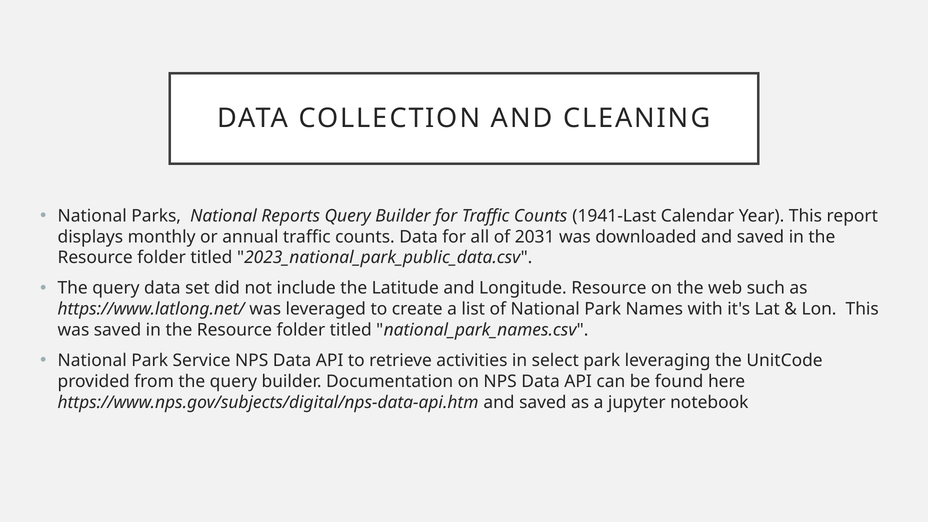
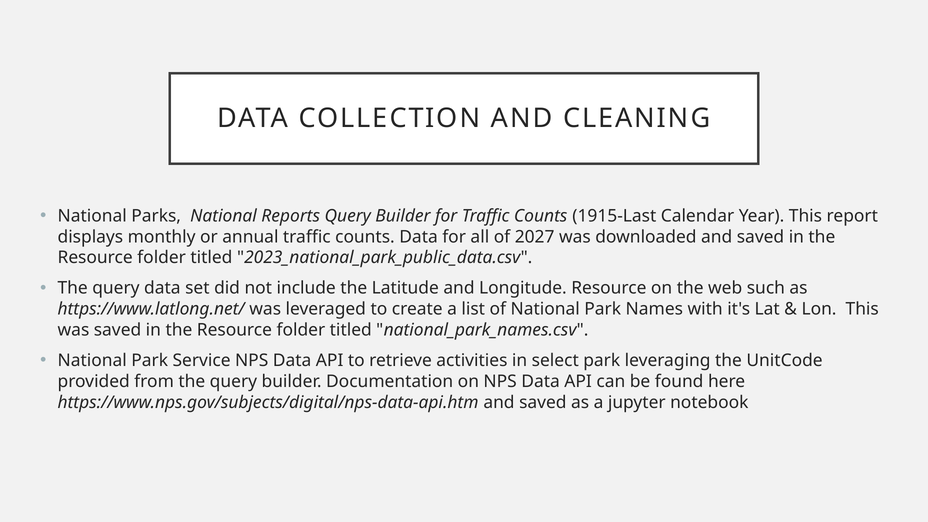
1941-Last: 1941-Last -> 1915-Last (614, 216)
2031: 2031 -> 2027 (535, 237)
